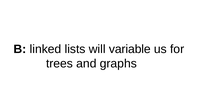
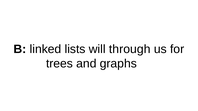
variable: variable -> through (130, 49)
